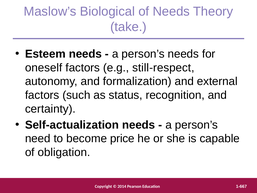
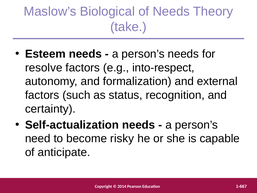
oneself: oneself -> resolve (44, 68)
still-respect: still-respect -> into-respect (163, 68)
price: price -> risky (122, 138)
obligation: obligation -> anticipate (64, 152)
